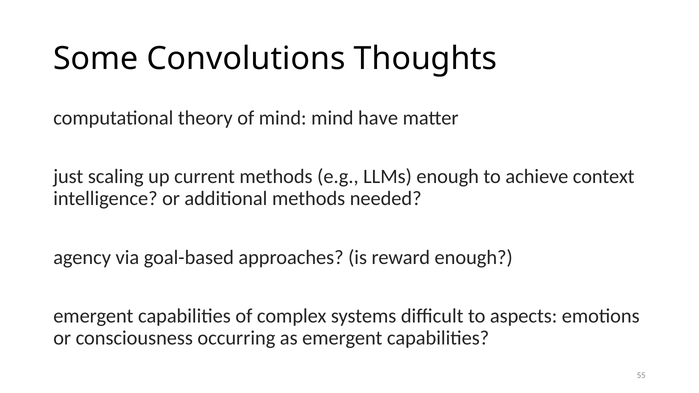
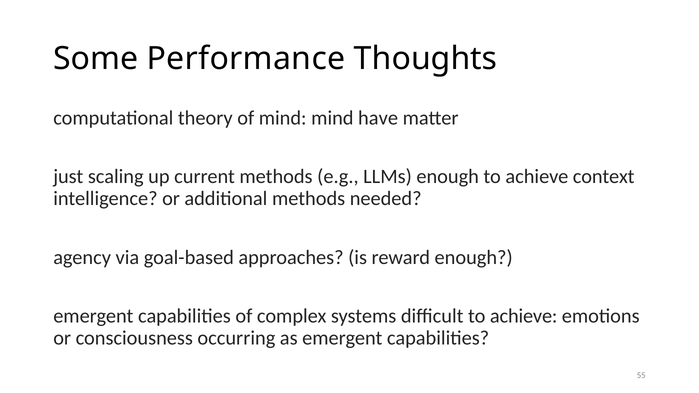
Convolutions: Convolutions -> Performance (246, 59)
difficult to aspects: aspects -> achieve (524, 316)
